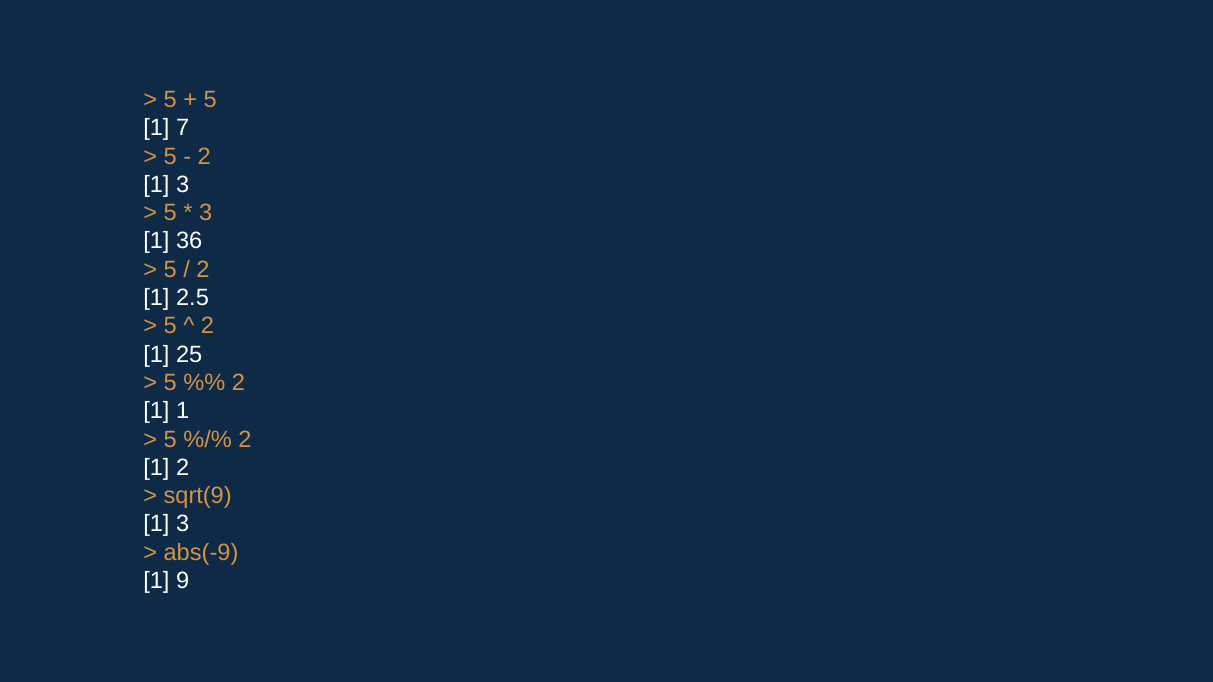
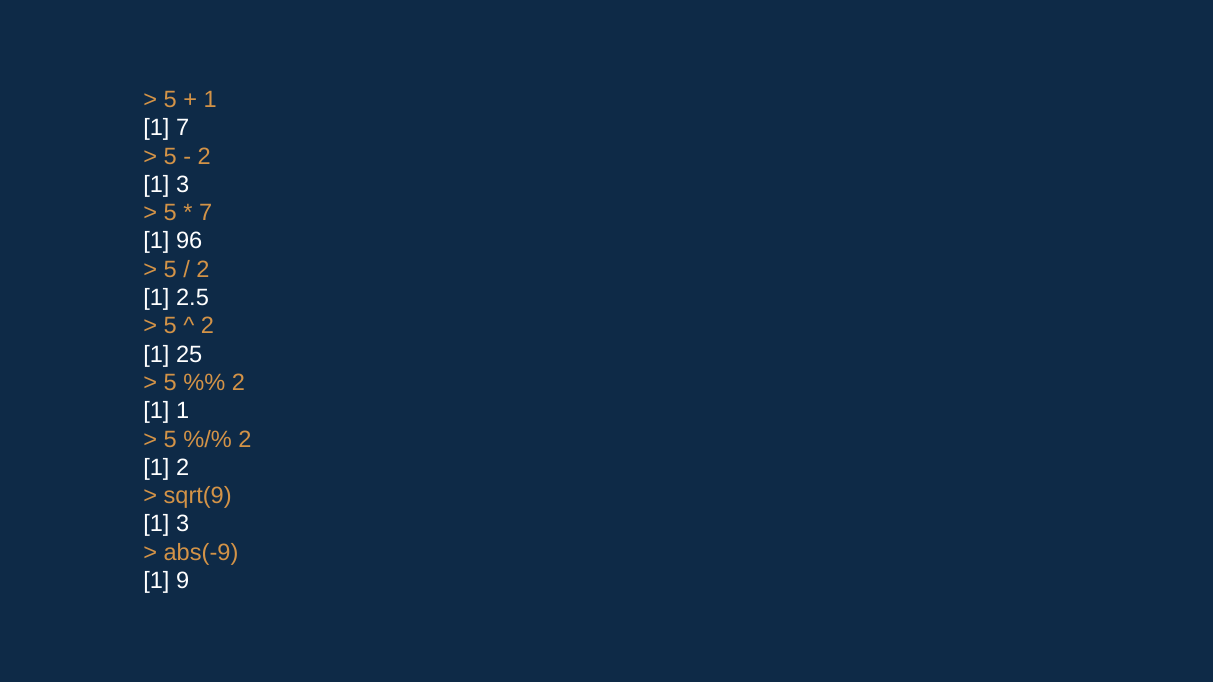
5: 5 -> 1 (210, 100)
3: 3 -> 7 (206, 213)
36: 36 -> 96 (189, 241)
